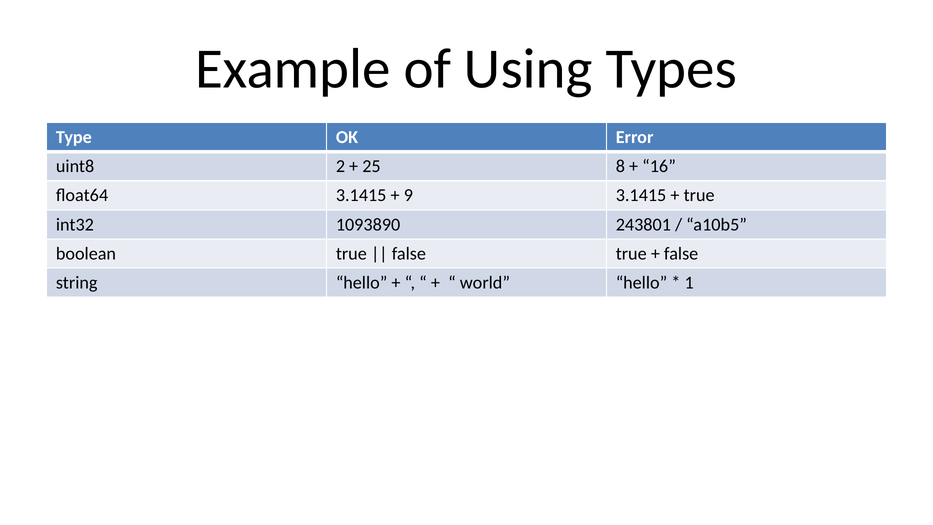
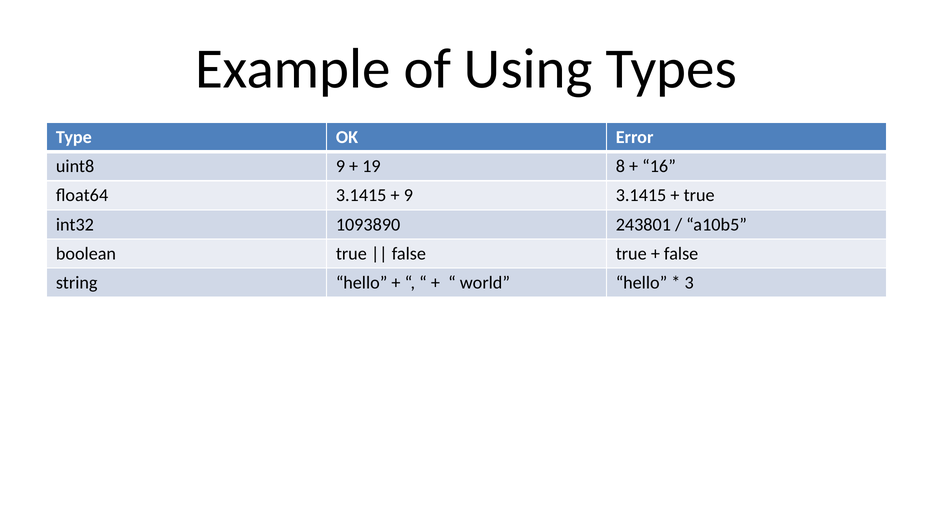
uint8 2: 2 -> 9 (340, 166)
25: 25 -> 19 (371, 166)
1: 1 -> 3 (689, 283)
